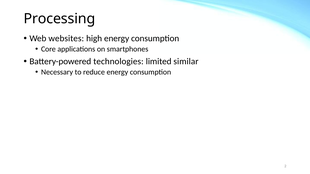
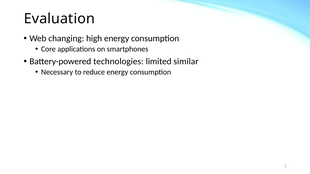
Processing: Processing -> Evaluation (59, 19)
websites: websites -> changing (66, 39)
